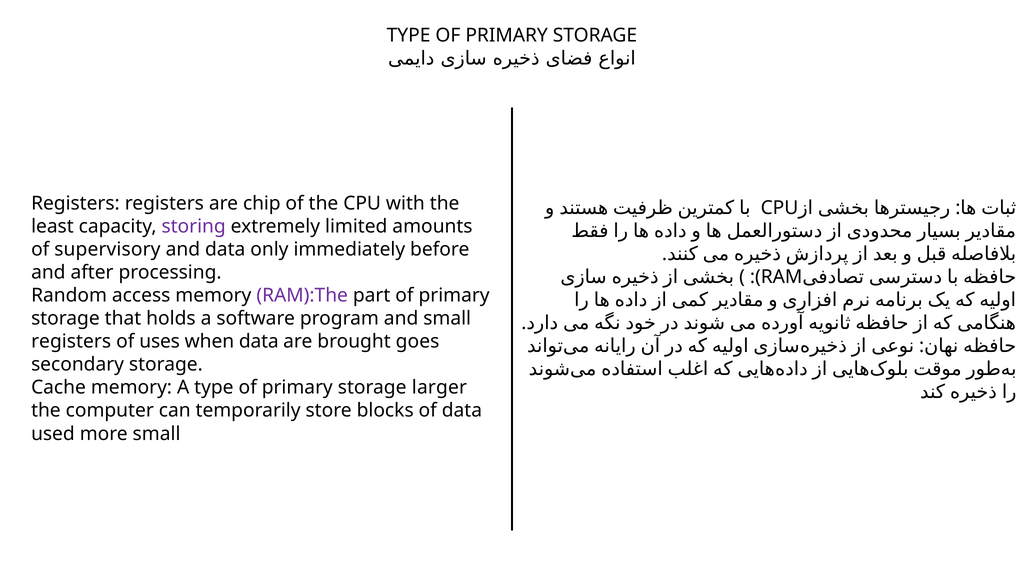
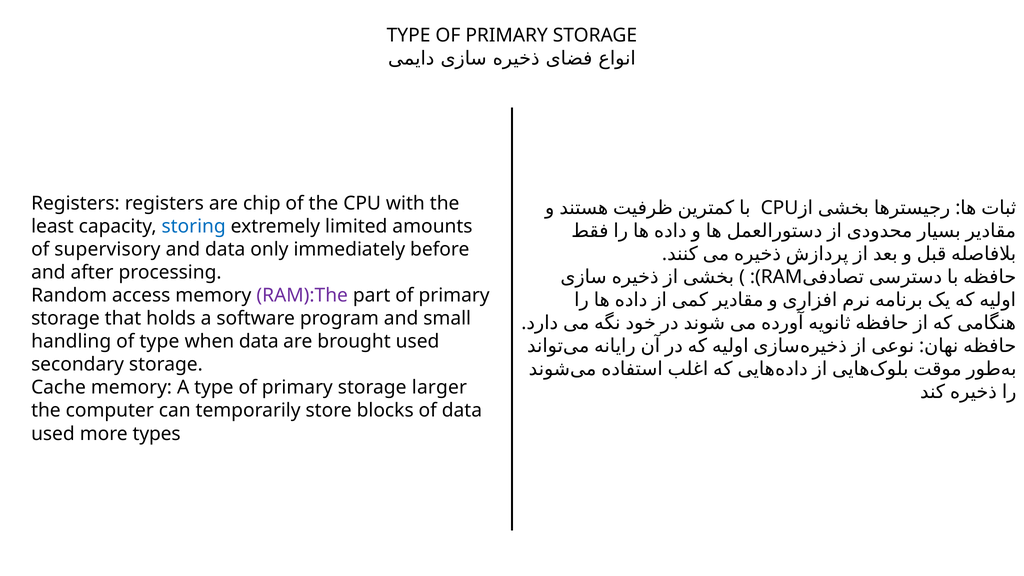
storing colour: purple -> blue (194, 226)
registers: registers -> handling (71, 342)
of uses: uses -> type (159, 342)
brought goes: goes -> used (418, 342)
more small: small -> types (157, 434)
